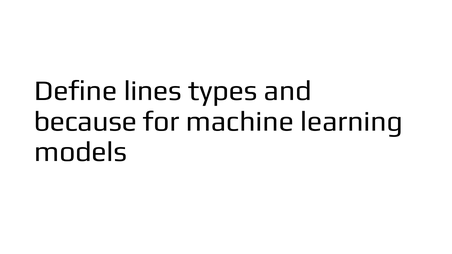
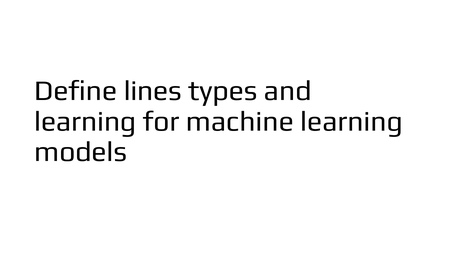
because: because -> learning (85, 121)
